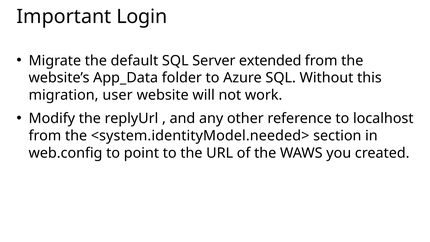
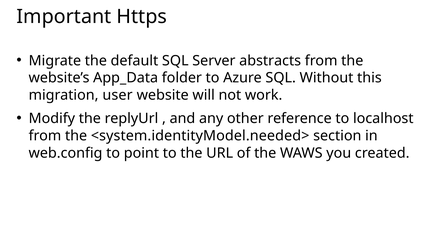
Login: Login -> Https (142, 17)
extended: extended -> abstracts (270, 61)
